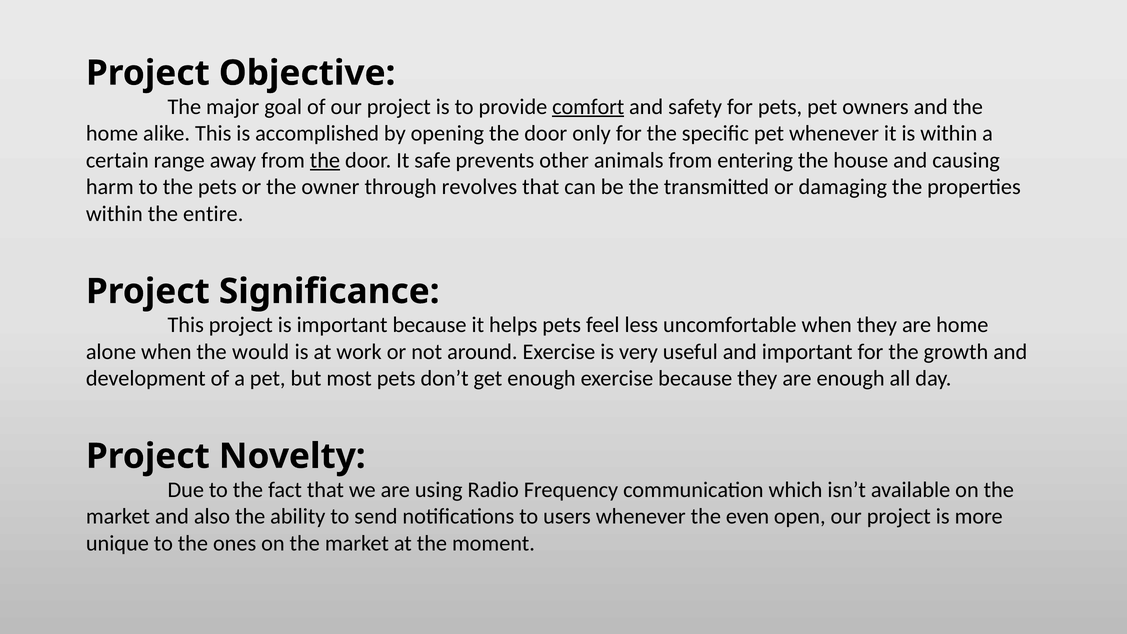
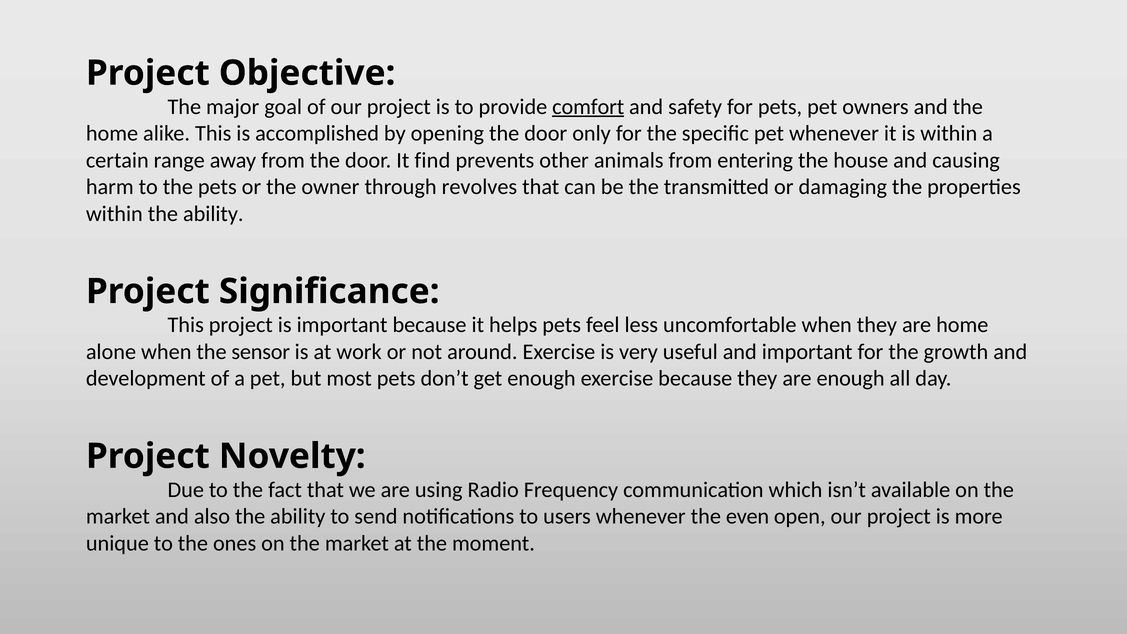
the underline: present -> none (325, 160)
safe: safe -> find (432, 160)
within the entire: entire -> ability (213, 214)
would: would -> sensor (261, 352)
